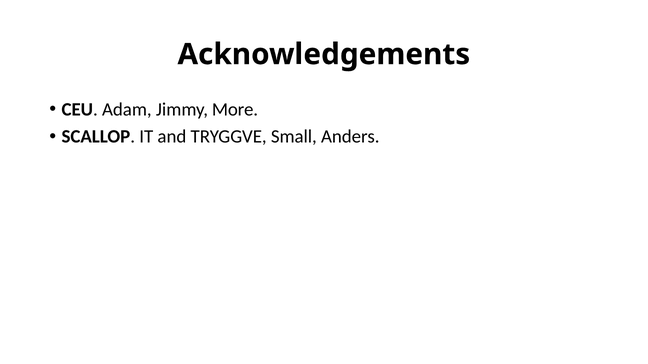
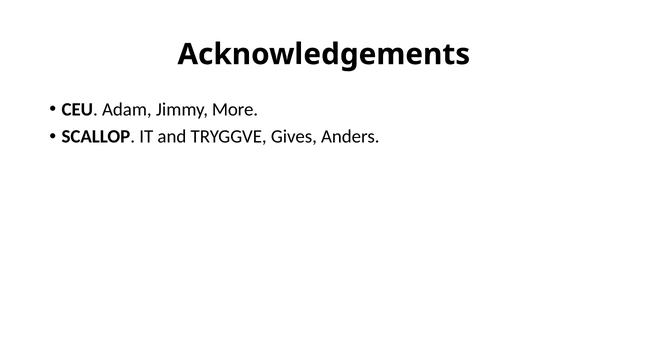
Small: Small -> Gives (294, 137)
